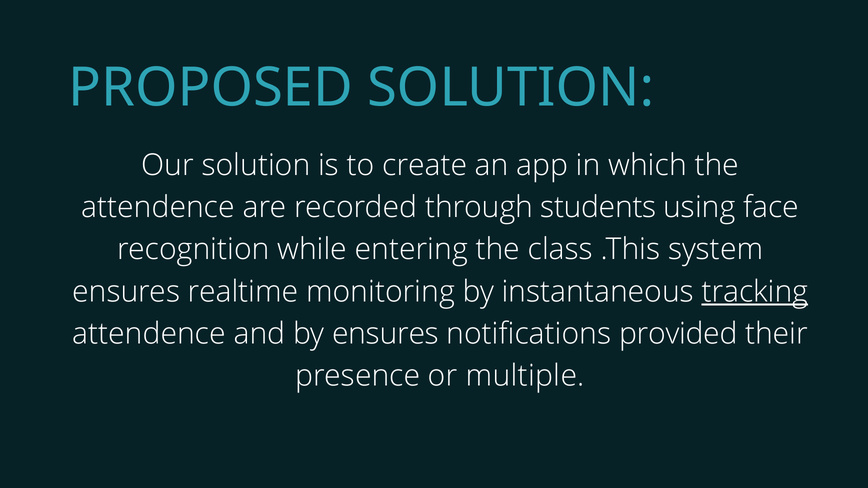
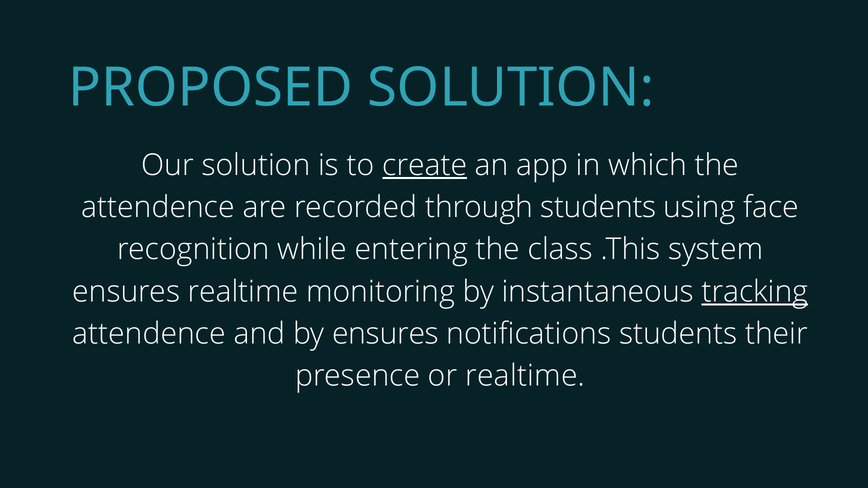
create underline: none -> present (425, 165)
notifications provided: provided -> students (678, 334)
or multiple: multiple -> realtime (525, 376)
